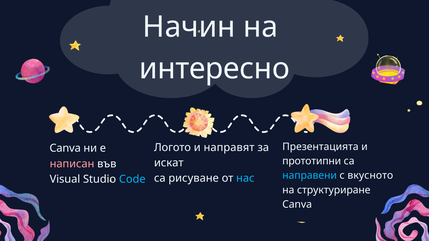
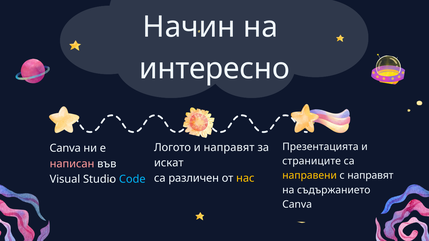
прототипни: прототипни -> страниците (312, 161)
направени colour: light blue -> yellow (310, 176)
с вкусното: вкусното -> направят (370, 176)
рисуване: рисуване -> различен (194, 179)
нас colour: light blue -> yellow (245, 179)
структуриране: структуриране -> съдържанието (334, 190)
